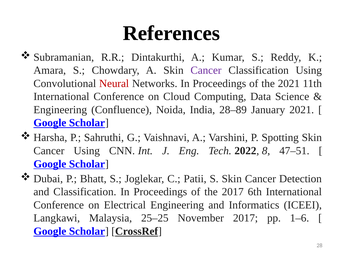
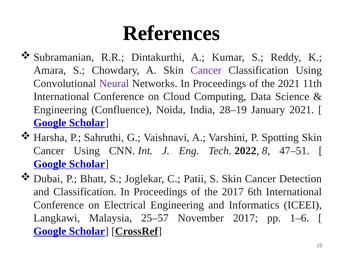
Neural colour: red -> purple (114, 83)
28–89: 28–89 -> 28–19 (233, 110)
25–25: 25–25 -> 25–57 (155, 218)
